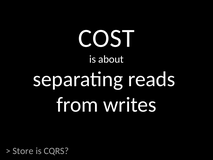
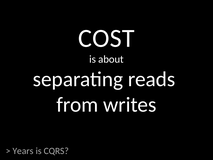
Store: Store -> Years (23, 151)
